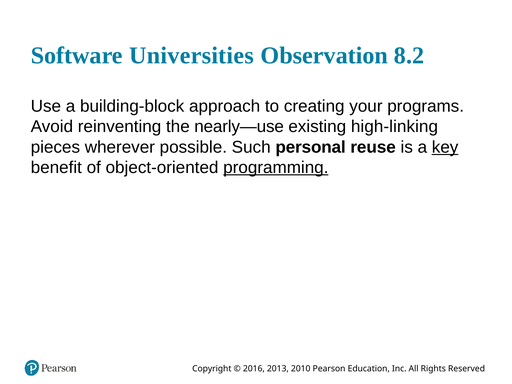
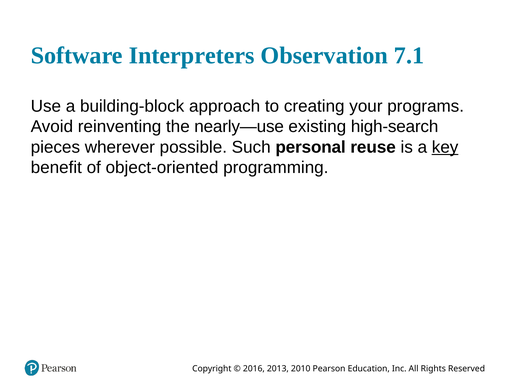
Universities: Universities -> Interpreters (192, 56)
8.2: 8.2 -> 7.1 (409, 56)
high-linking: high-linking -> high-search (395, 127)
programming underline: present -> none (276, 168)
